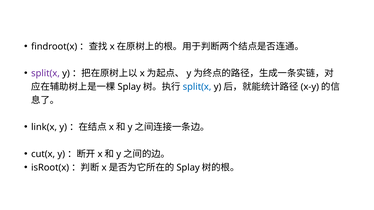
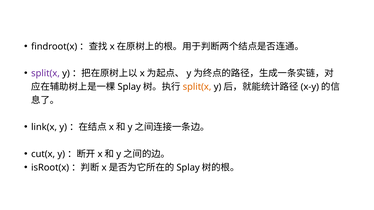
split(x colour: blue -> orange (197, 87)
